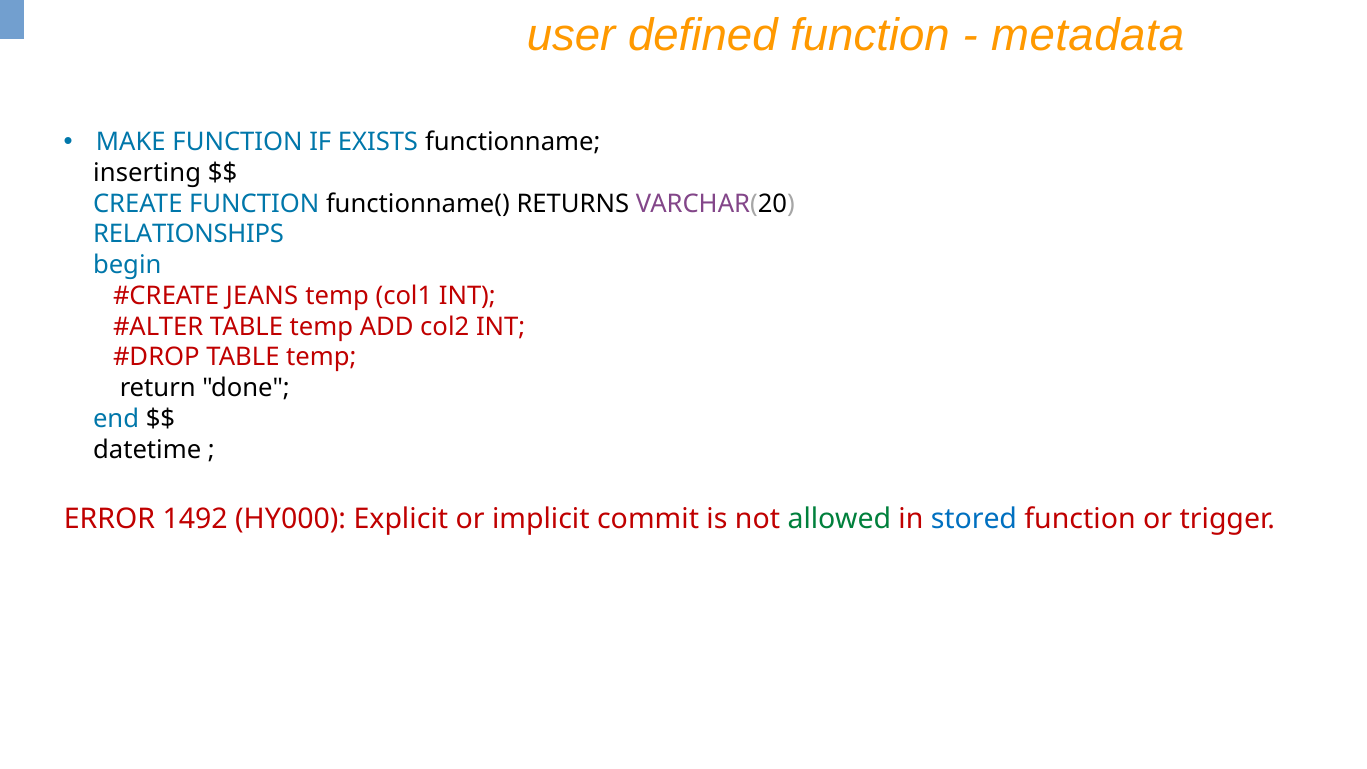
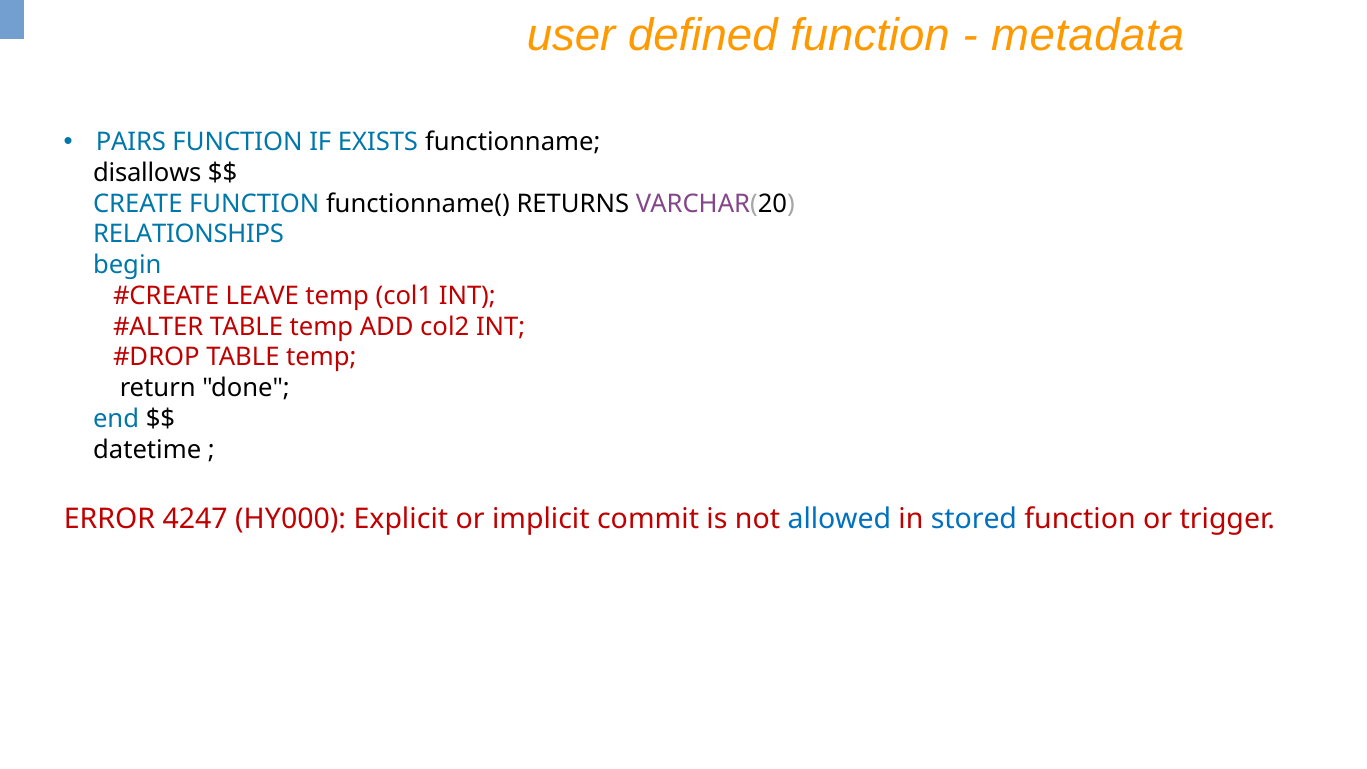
MAKE: MAKE -> PAIRS (131, 142)
inserting: inserting -> disallows (147, 173)
JEANS: JEANS -> LEAVE (262, 296)
1492: 1492 -> 4247 (195, 519)
allowed colour: green -> blue (839, 519)
